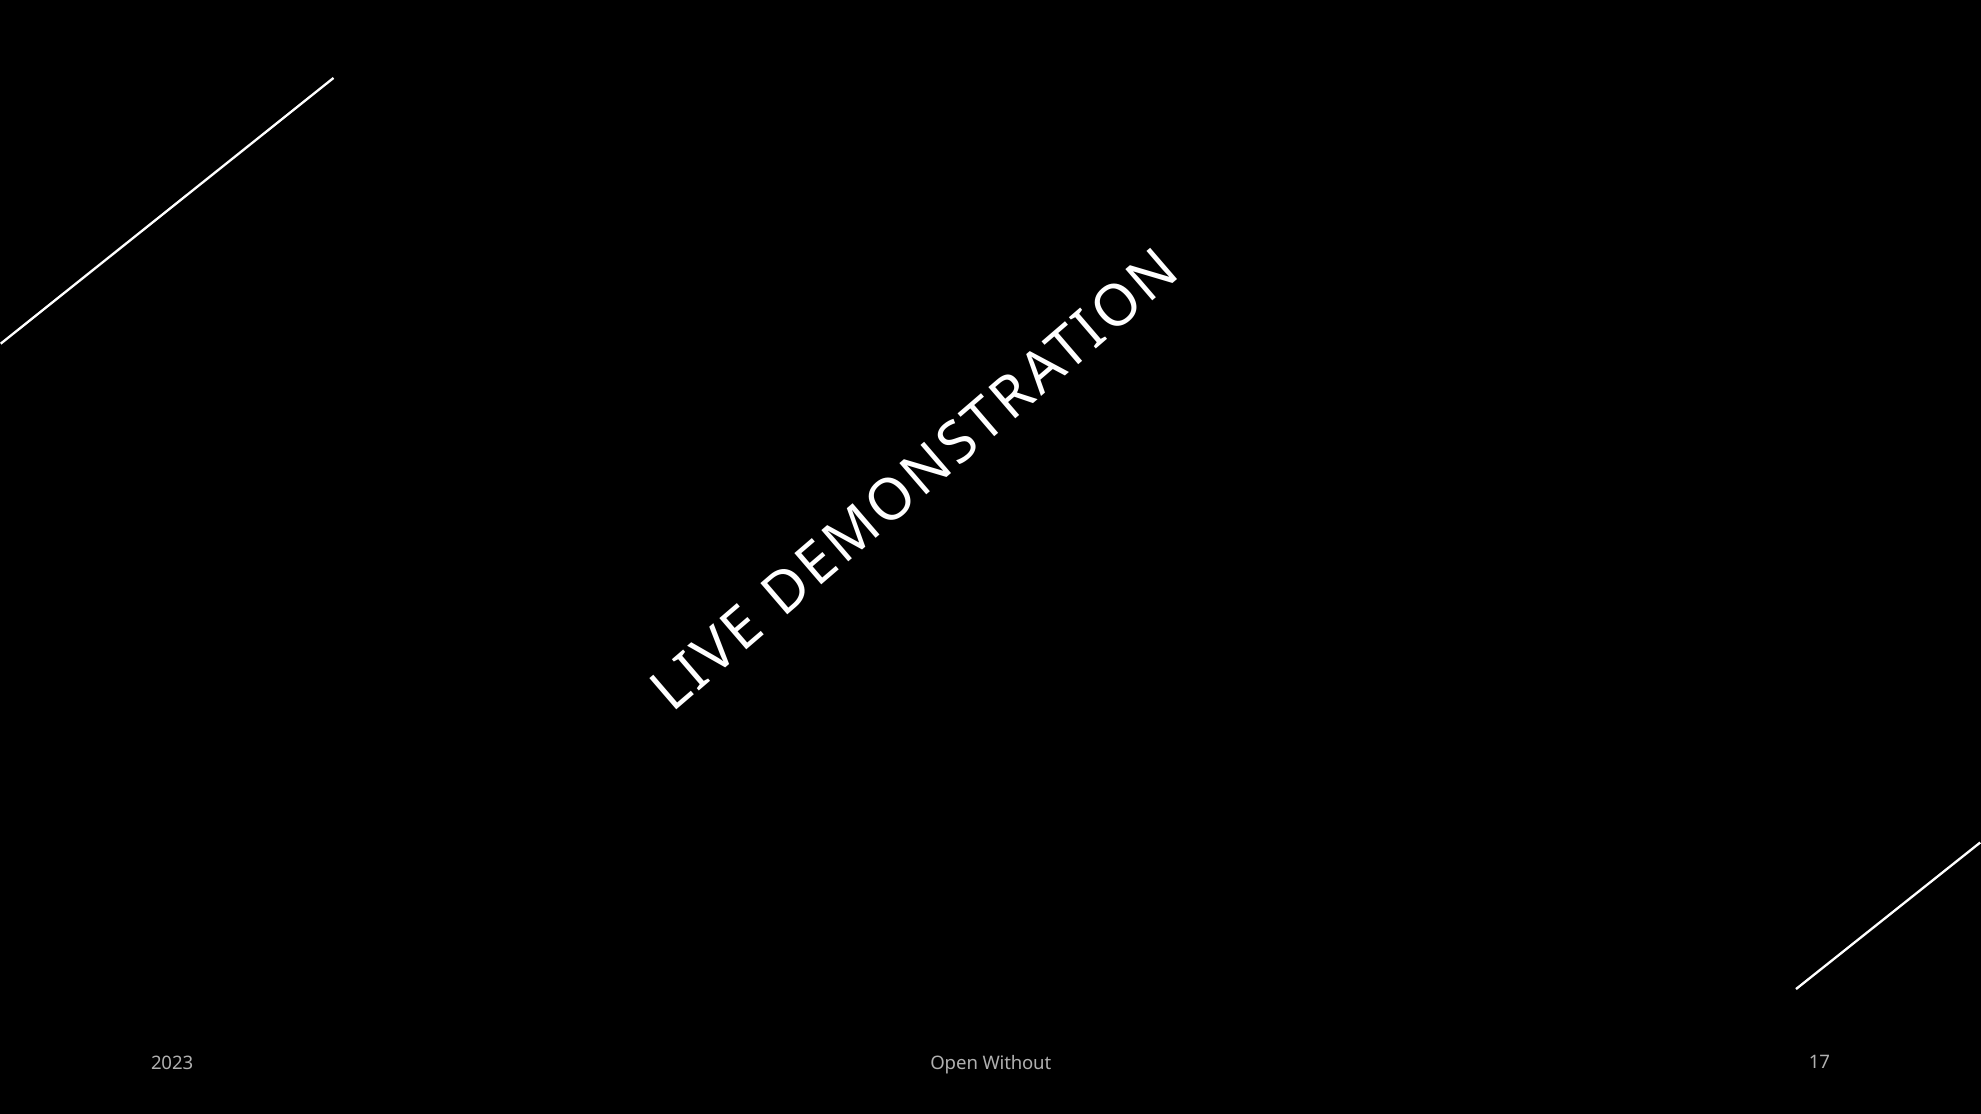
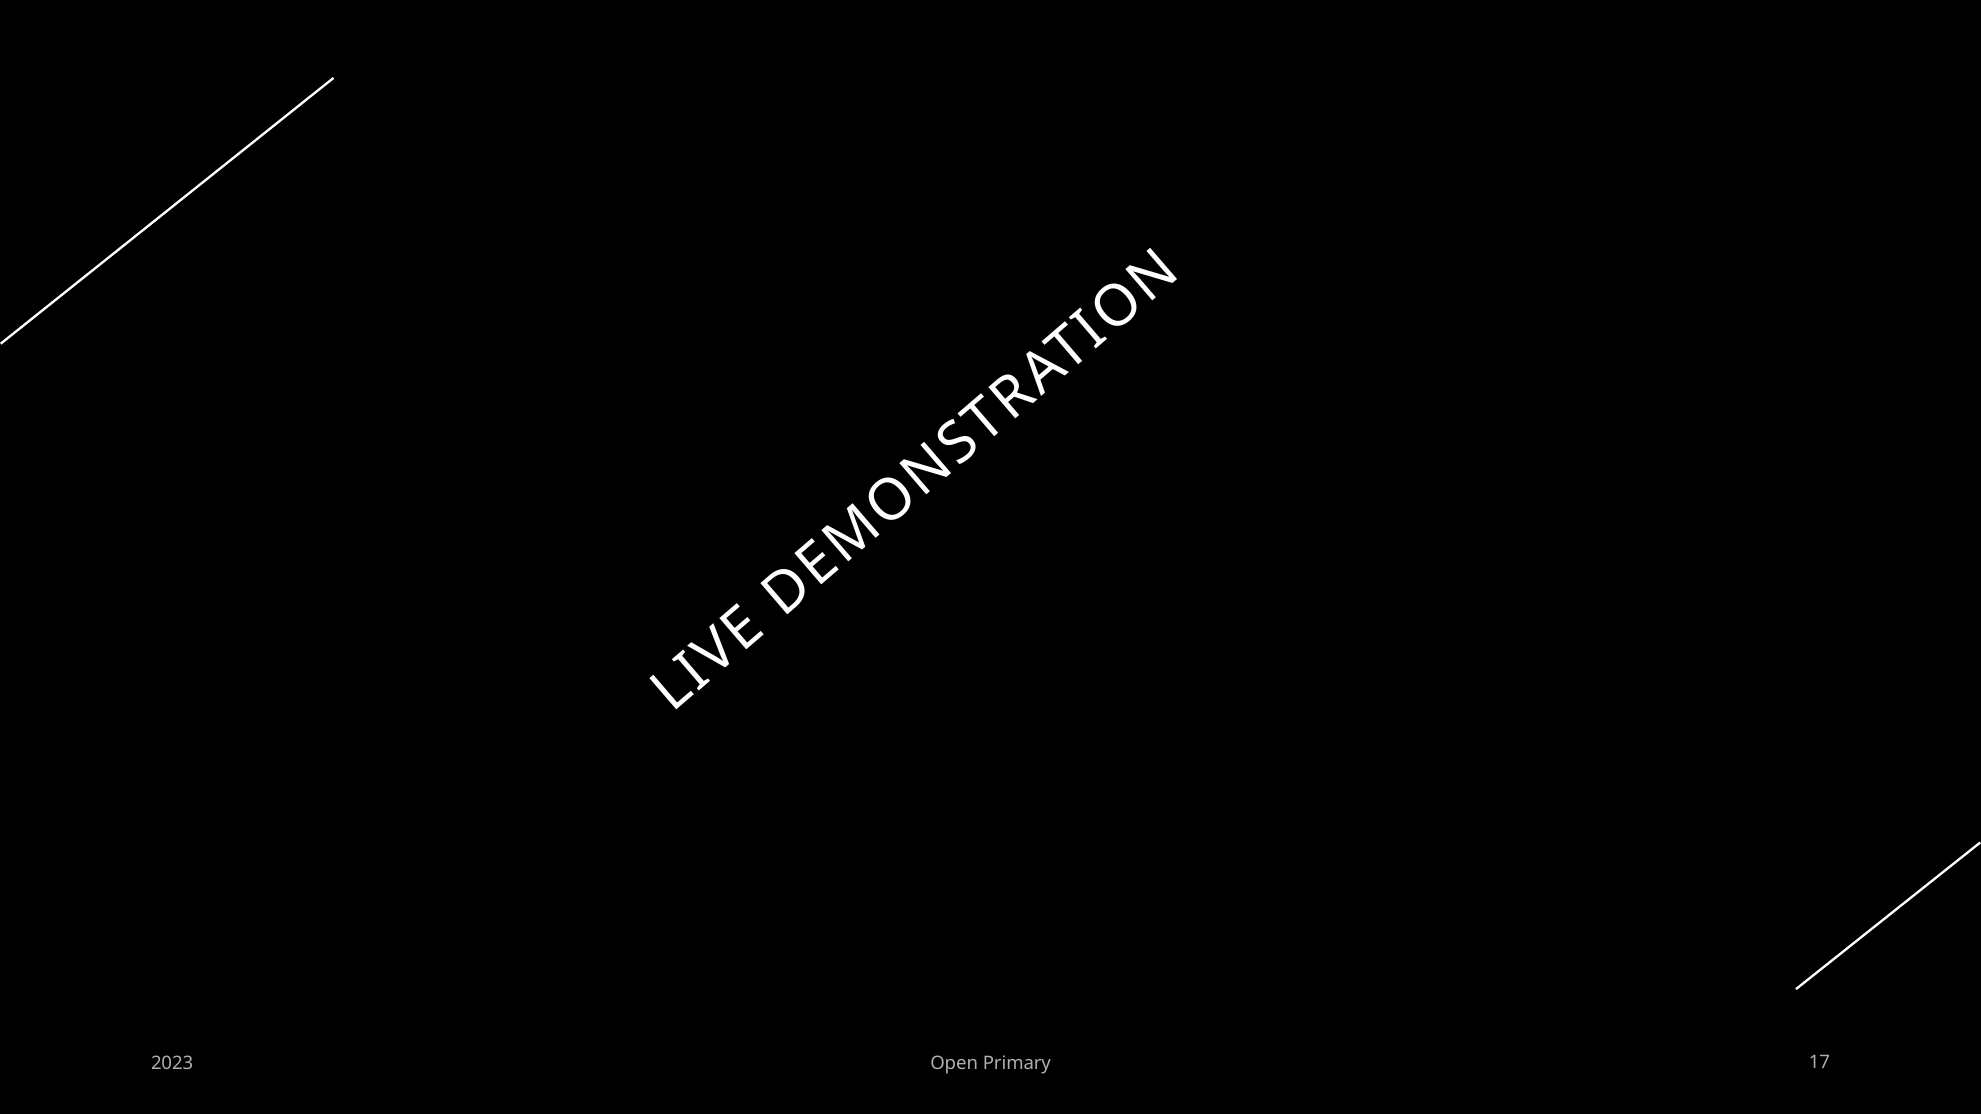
Without: Without -> Primary (1017, 1064)
